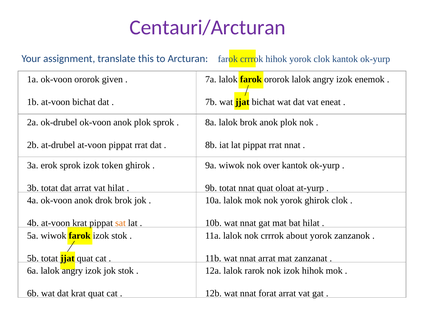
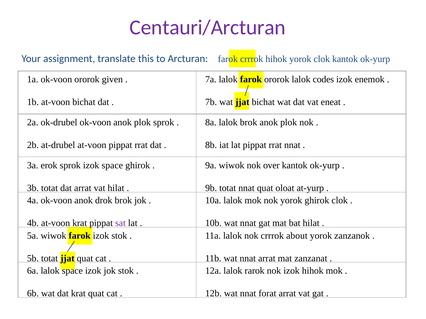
ororok lalok angry: angry -> codes (323, 80)
izok token: token -> space (112, 166)
sat colour: orange -> purple (120, 223)
6a lalok angry: angry -> space (72, 271)
